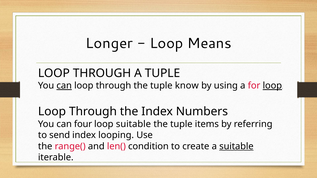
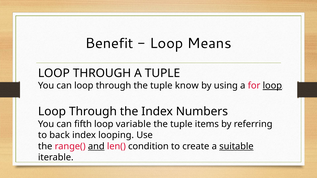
Longer: Longer -> Benefit (109, 44)
can underline: present -> none (64, 86)
four: four -> fifth (83, 124)
loop suitable: suitable -> variable (133, 124)
send: send -> back (60, 135)
and underline: none -> present (96, 146)
